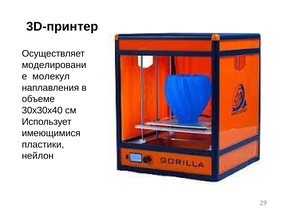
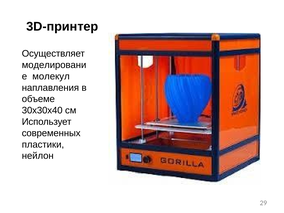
имеющимися: имеющимися -> современных (51, 133)
